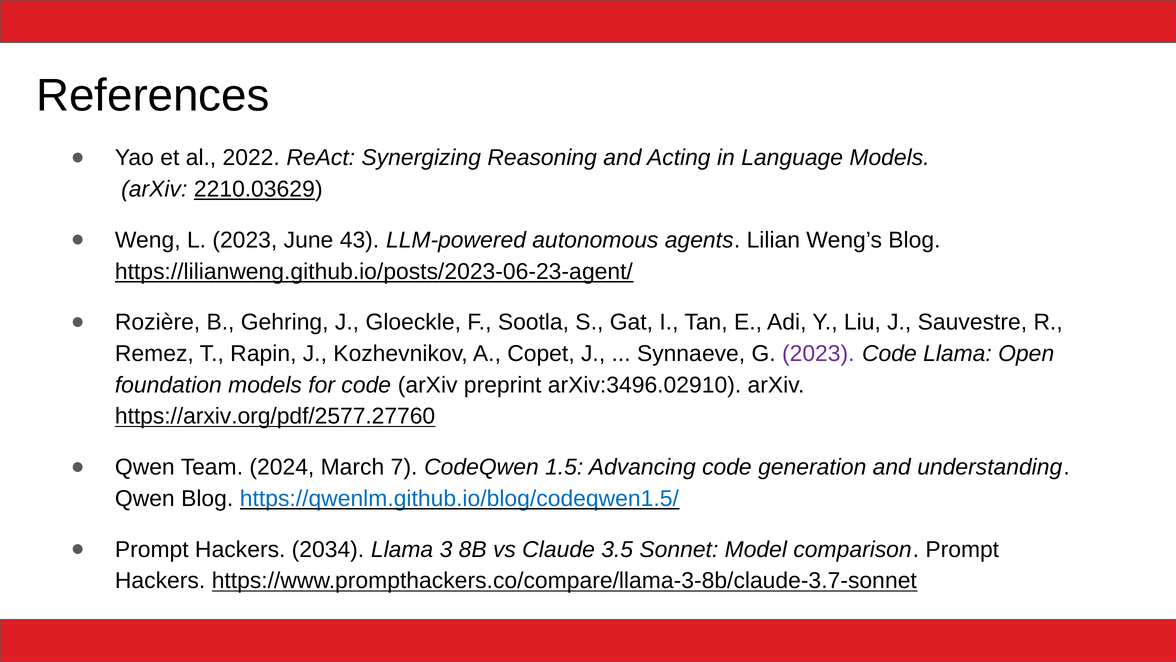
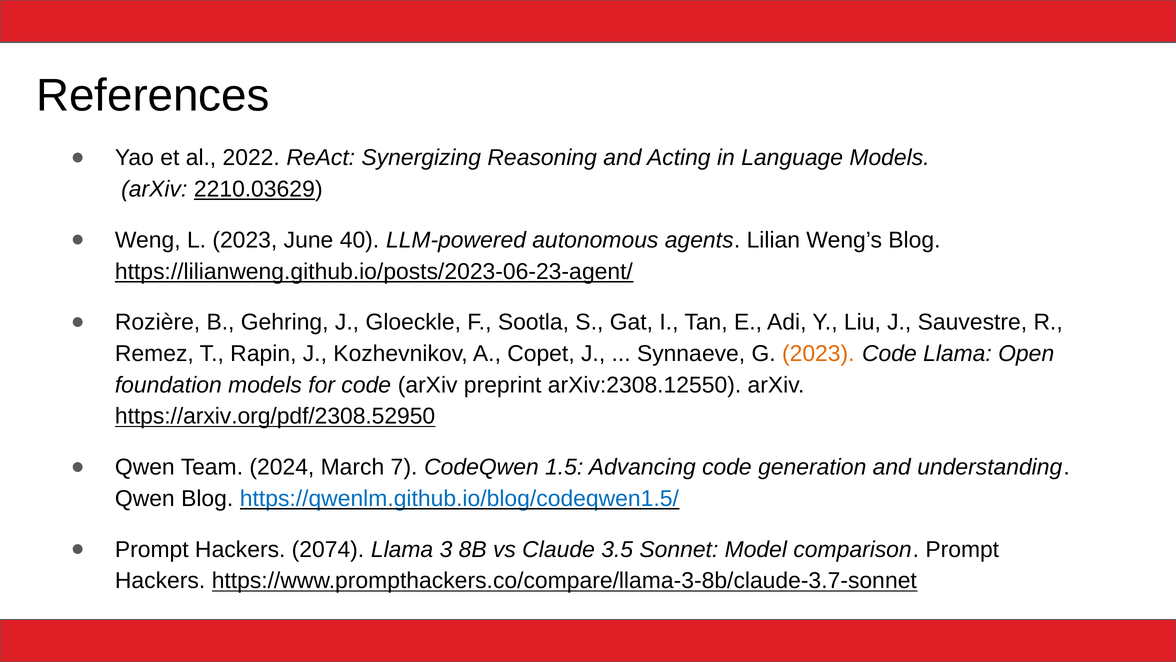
43: 43 -> 40 (359, 240)
2023 colour: purple -> orange (818, 353)
arXiv:3496.02910: arXiv:3496.02910 -> arXiv:2308.12550 (645, 385)
https://arxiv.org/pdf/2577.27760: https://arxiv.org/pdf/2577.27760 -> https://arxiv.org/pdf/2308.52950 (275, 416)
2034: 2034 -> 2074 (328, 549)
